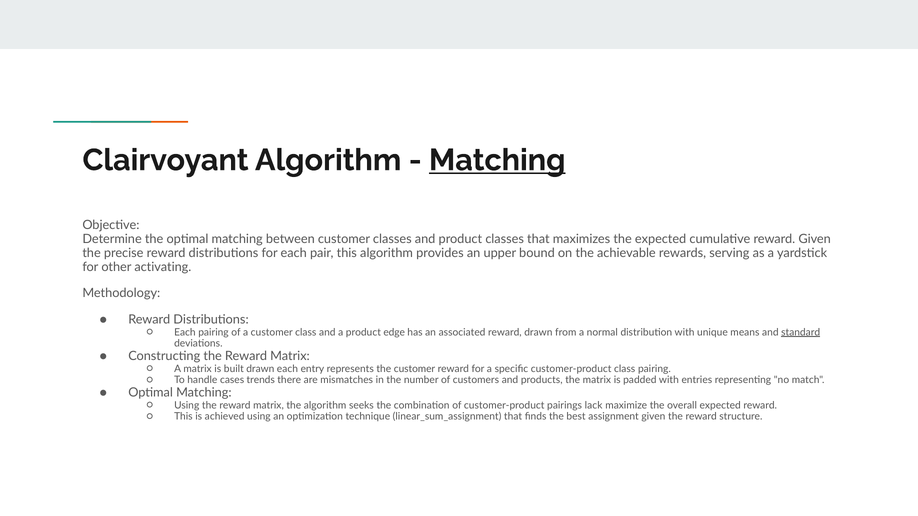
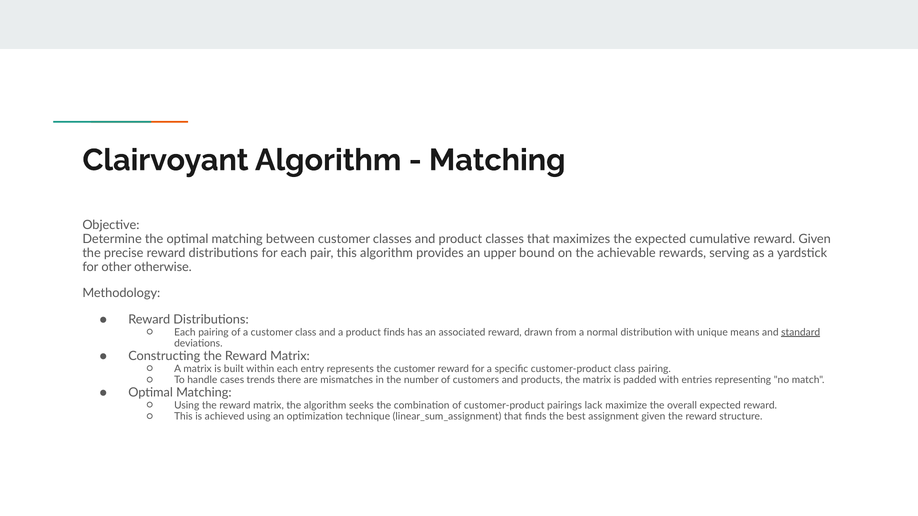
Matching underline: present -> none (497, 160)
activating: activating -> otherwise (163, 267)
product edge: edge -> finds (394, 332)
built drawn: drawn -> within (260, 369)
